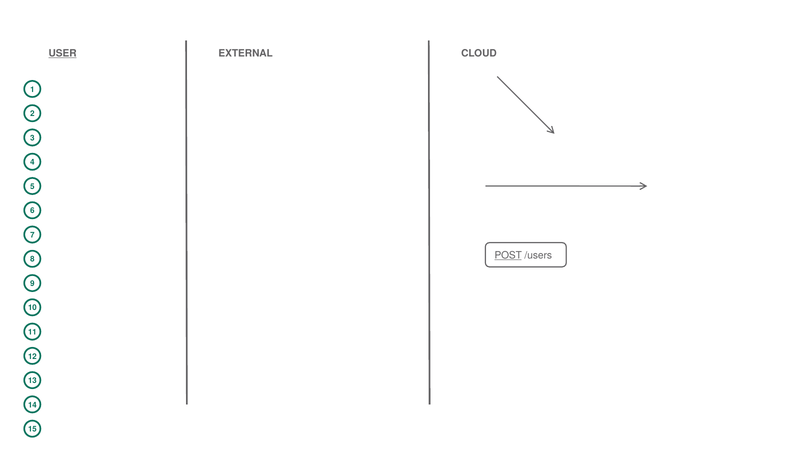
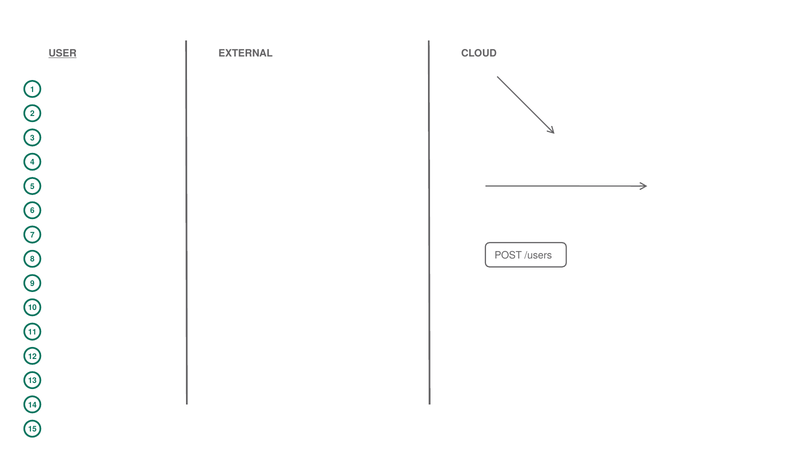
POST underline: present -> none (508, 255)
